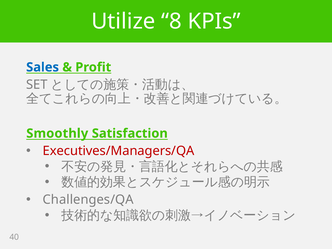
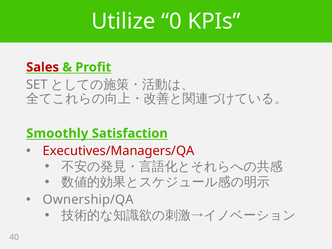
8: 8 -> 0 (172, 21)
Sales colour: blue -> red (43, 67)
Challenges/QA: Challenges/QA -> Ownership/QA (88, 200)
